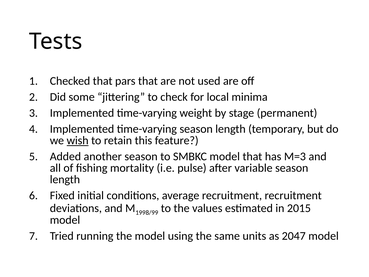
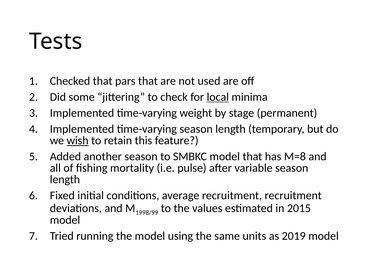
local underline: none -> present (218, 97)
M=3: M=3 -> M=8 (295, 156)
2047: 2047 -> 2019 (294, 236)
